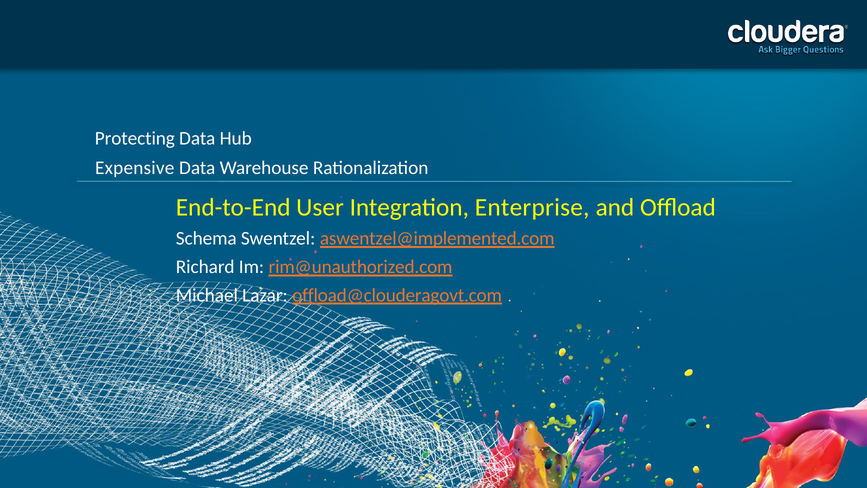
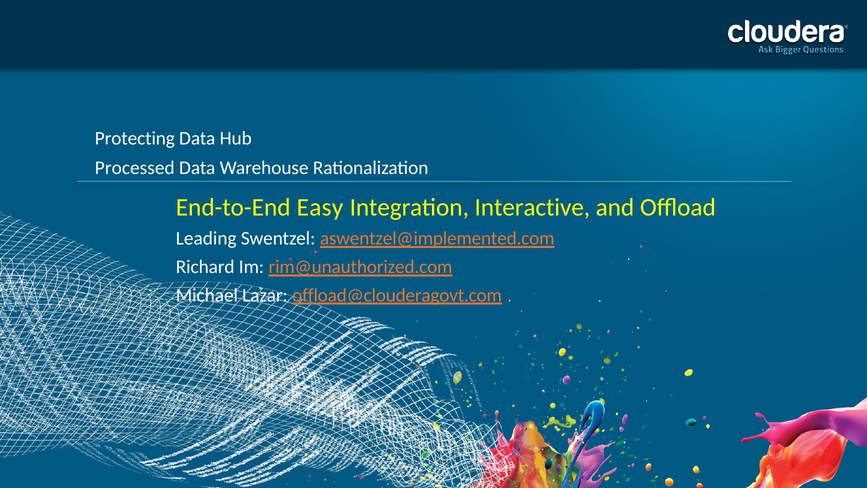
Expensive: Expensive -> Processed (135, 168)
User: User -> Easy (320, 207)
Enterprise: Enterprise -> Interactive (532, 207)
Schema: Schema -> Leading (206, 238)
